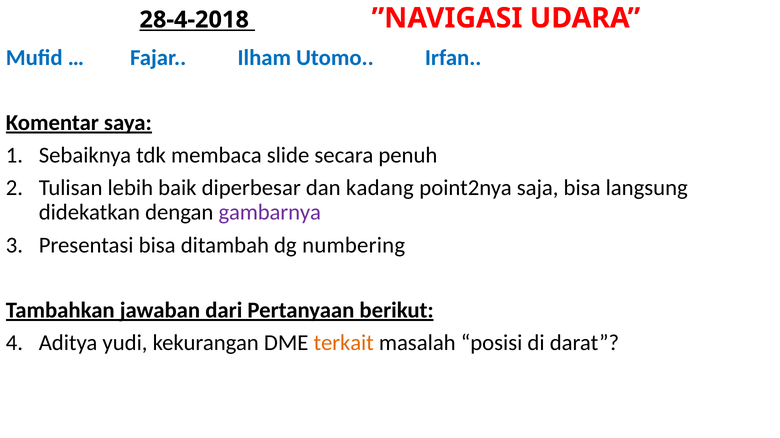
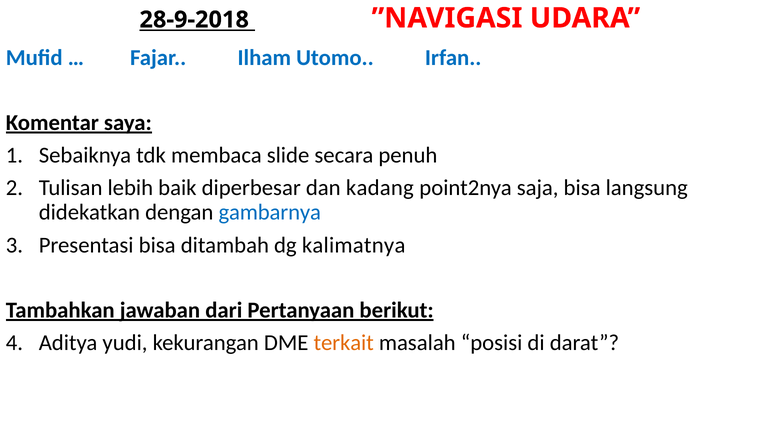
28-4-2018: 28-4-2018 -> 28-9-2018 (194, 20)
gambarnya colour: purple -> blue (270, 213)
numbering: numbering -> kalimatnya (354, 245)
